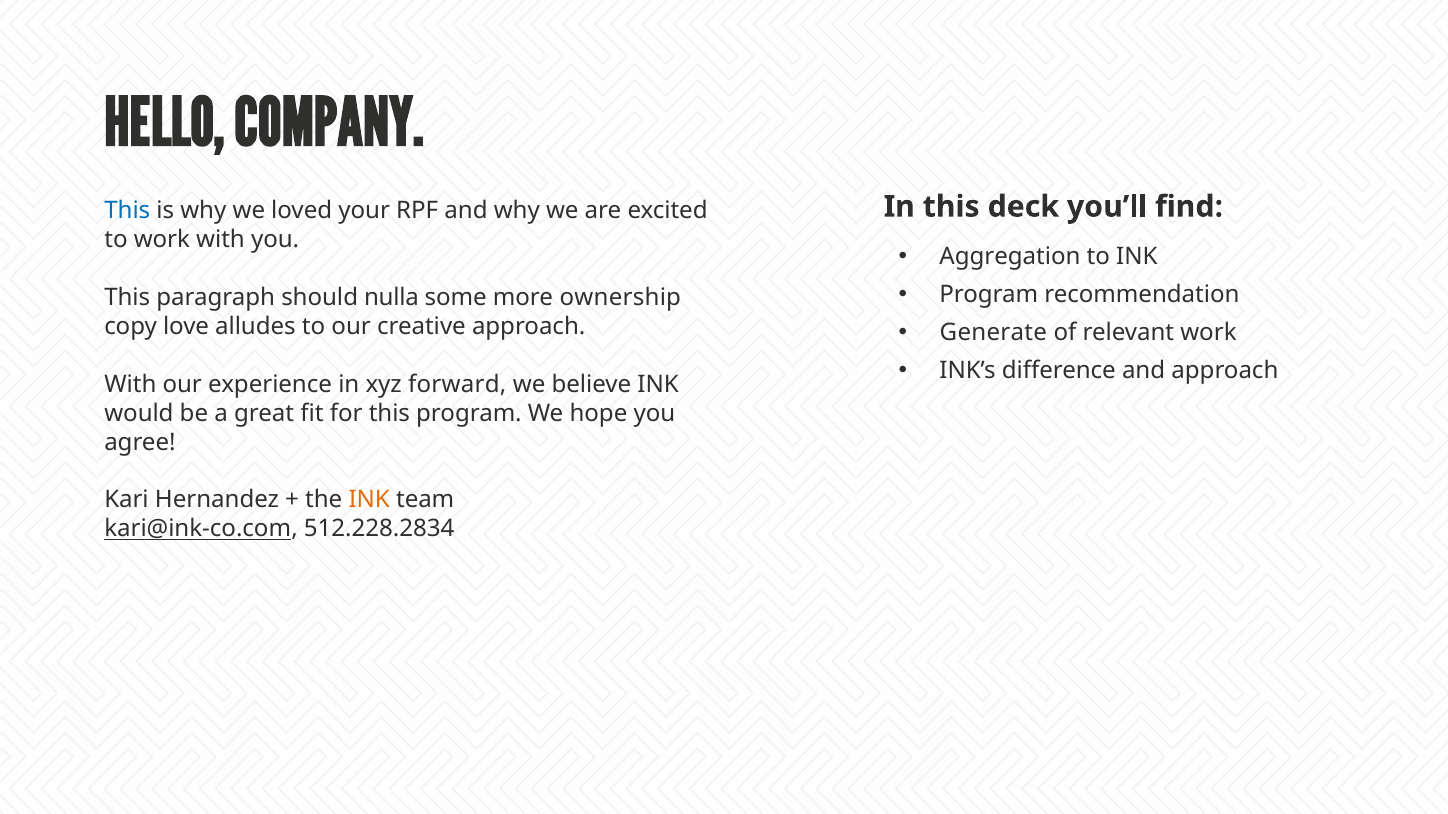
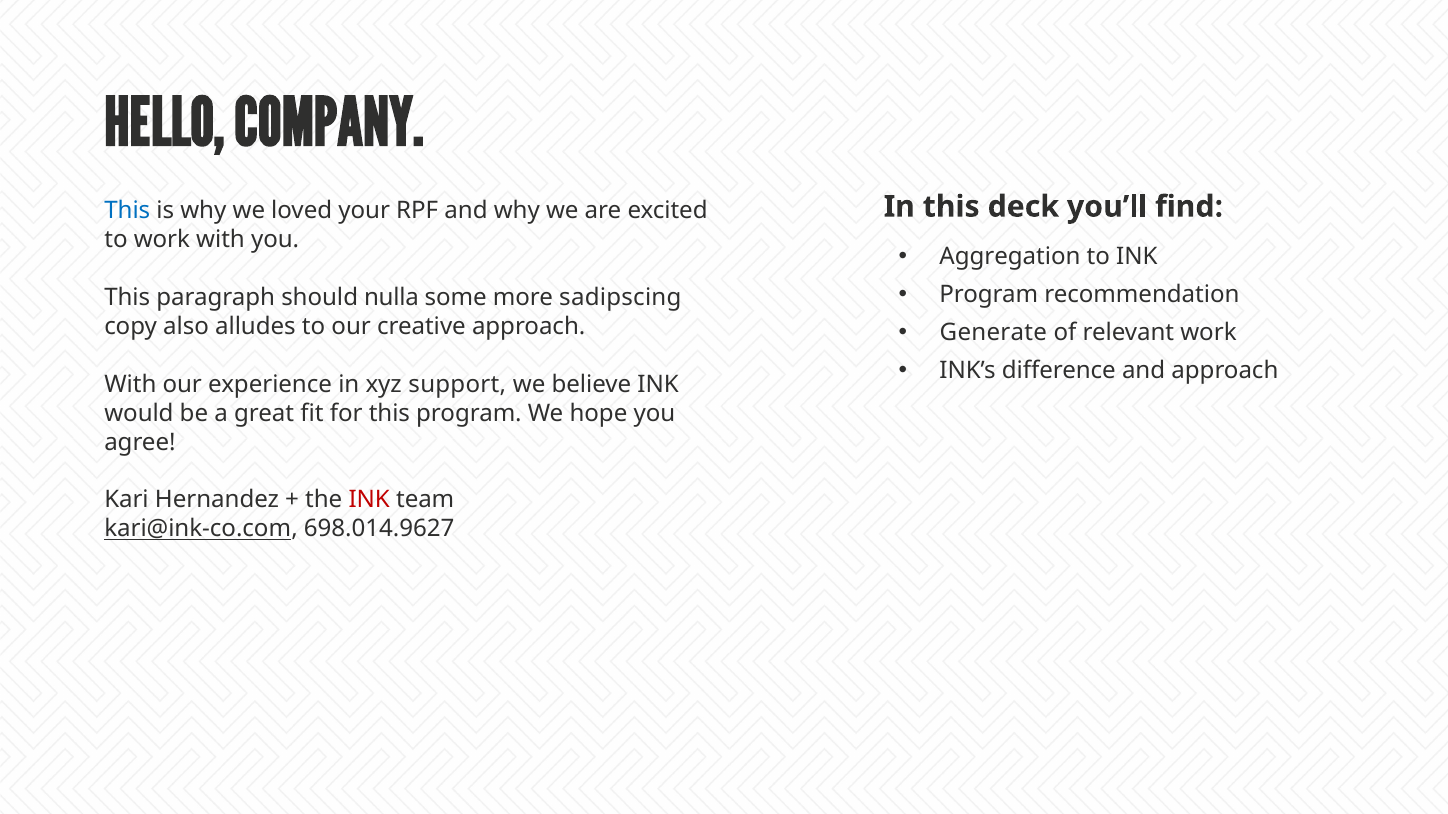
ownership: ownership -> sadipscing (620, 298)
love: love -> also (186, 327)
forward: forward -> support (457, 384)
INK colour: orange -> red (369, 500)
512.228.2834: 512.228.2834 -> 698.014.9627 (379, 529)
